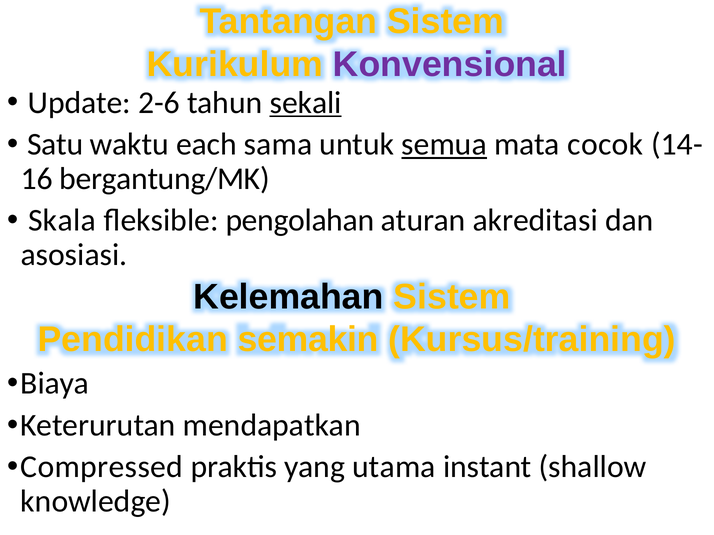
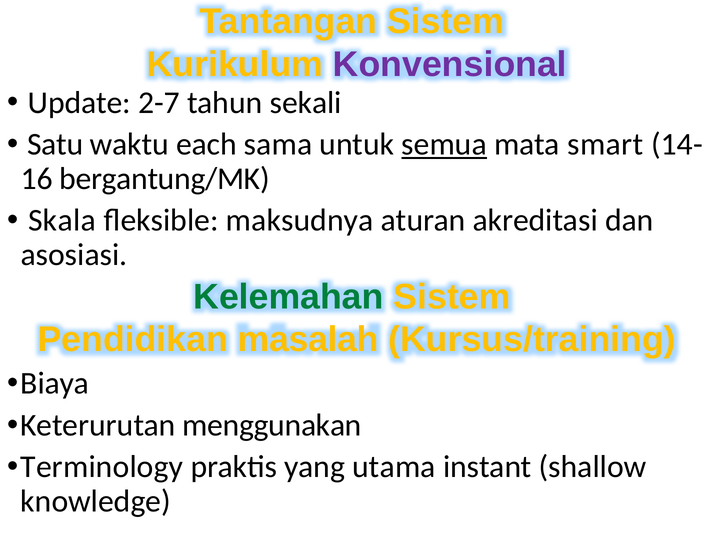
2-6: 2-6 -> 2-7 (159, 103)
sekali underline: present -> none (306, 103)
cocok: cocok -> smart (605, 144)
pengolahan: pengolahan -> maksudnya (300, 221)
Kelemahan colour: black -> green (288, 297)
semakin: semakin -> masalah (308, 340)
mendapatkan: mendapatkan -> menggunakan (272, 426)
Compressed: Compressed -> Terminology (102, 467)
